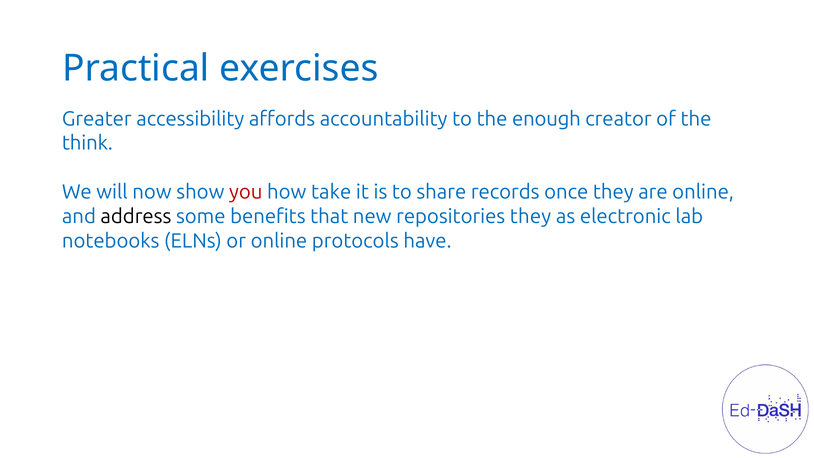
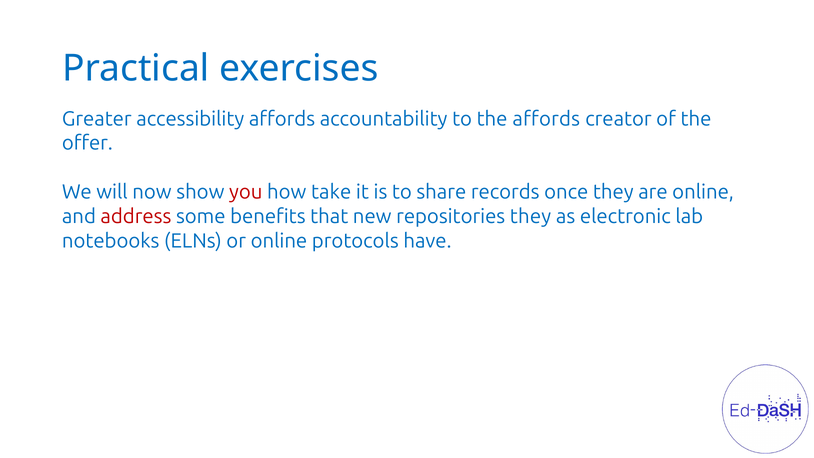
the enough: enough -> affords (546, 119)
think: think -> offer (87, 143)
address colour: black -> red (136, 216)
